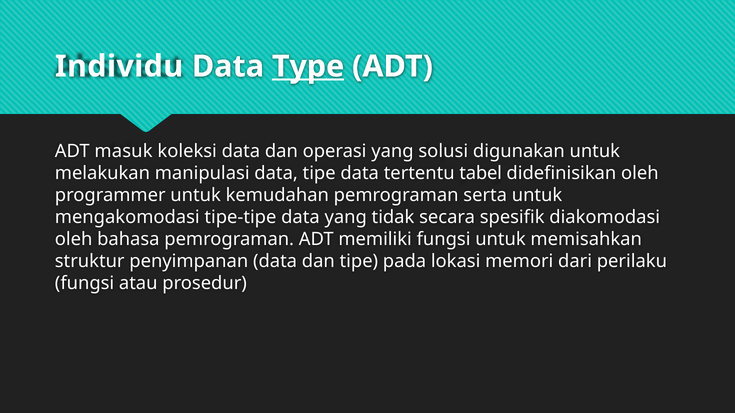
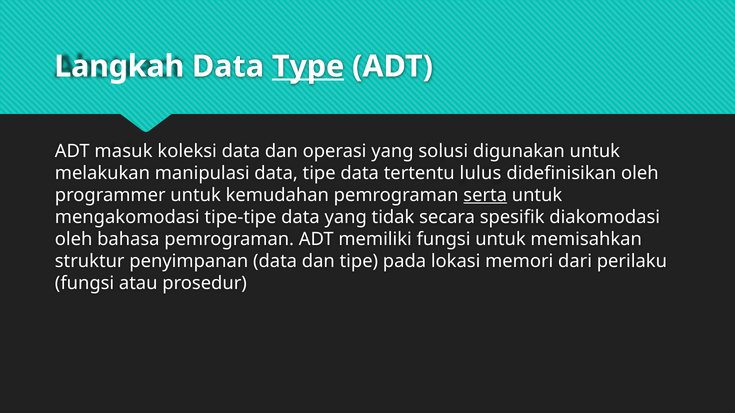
Individu: Individu -> Langkah (119, 66)
tabel: tabel -> lulus (480, 173)
serta underline: none -> present (485, 195)
